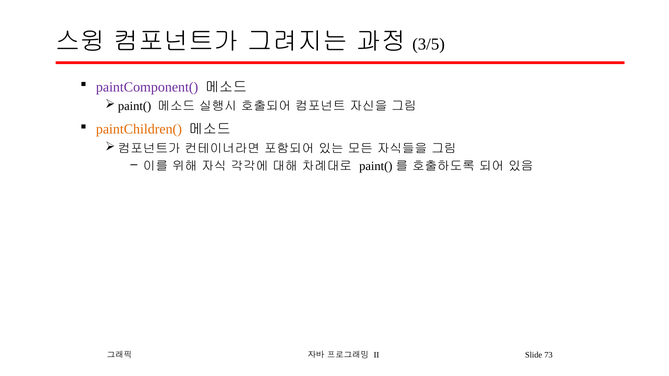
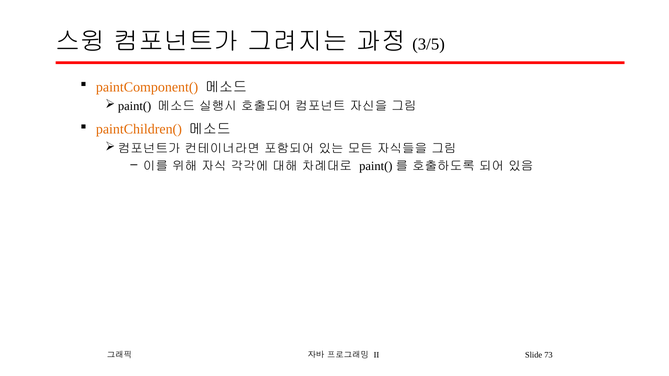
paintComponent( colour: purple -> orange (147, 87)
